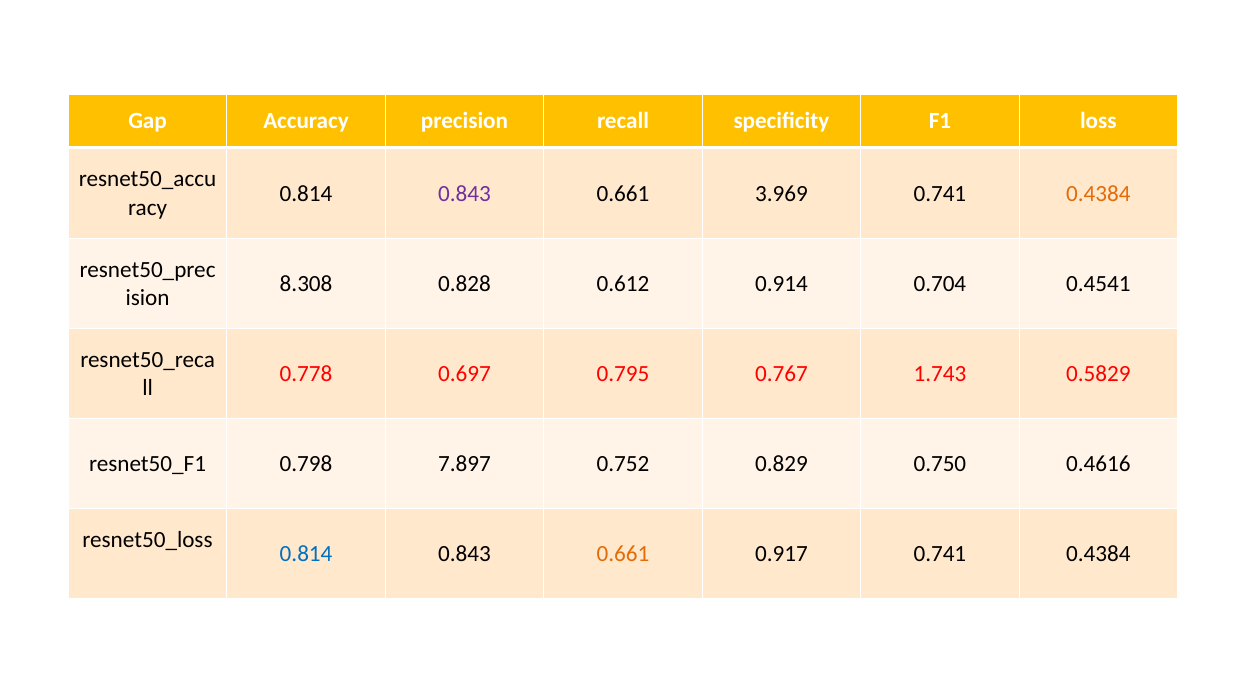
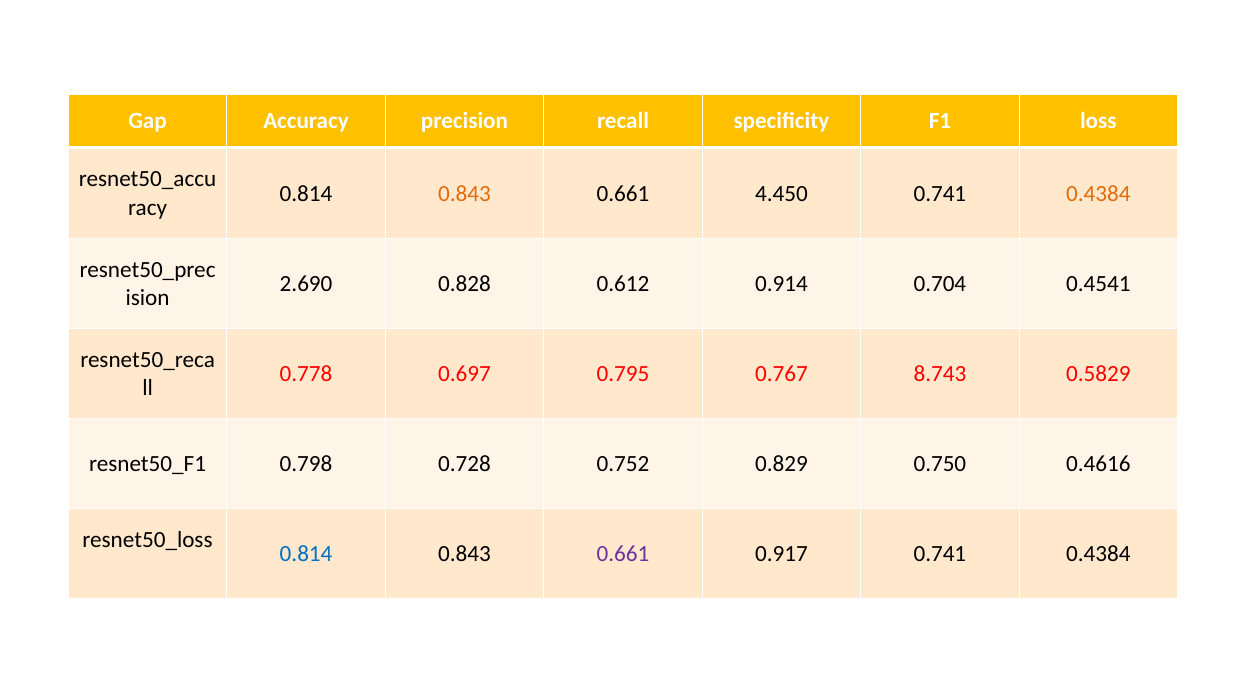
0.843 colour: purple -> orange (465, 193)
3.969: 3.969 -> 4.450 (781, 193)
8.308: 8.308 -> 2.690 (306, 284)
1.743: 1.743 -> 8.743 (940, 374)
7.897: 7.897 -> 0.728 (465, 464)
0.661 colour: orange -> purple (623, 554)
